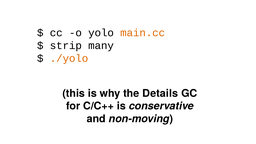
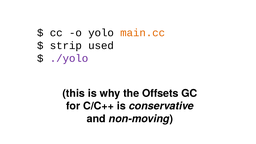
many: many -> used (101, 46)
./yolo colour: orange -> purple (69, 58)
Details: Details -> Offsets (160, 93)
